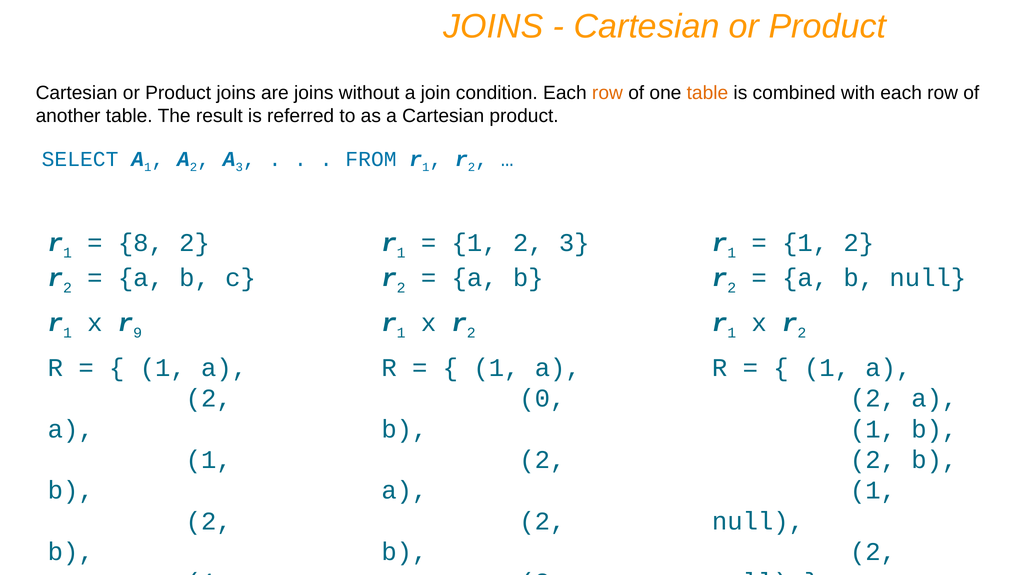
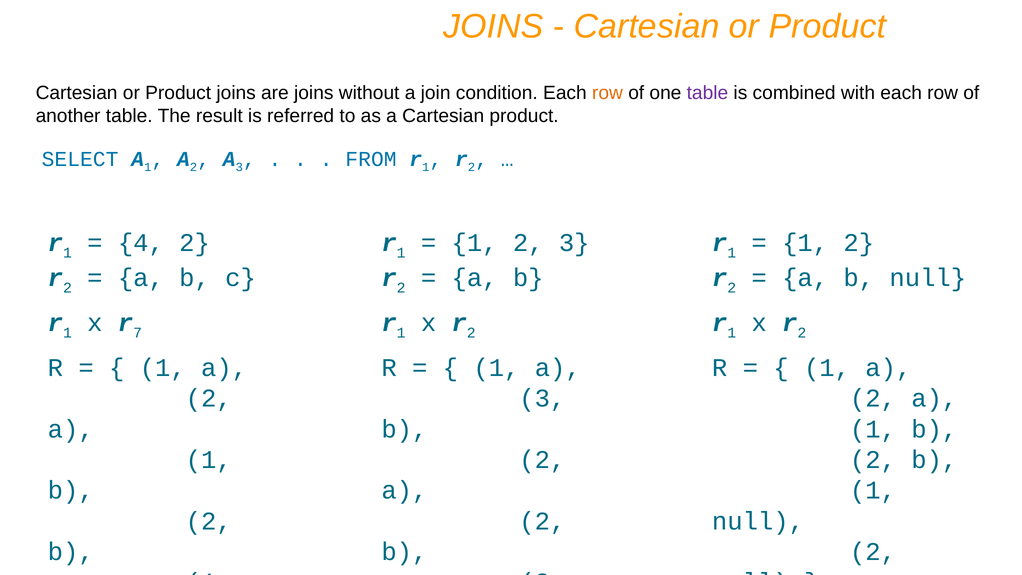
table colour: orange -> purple (707, 93)
8: 8 -> 4 (141, 243)
9: 9 -> 7 (138, 333)
0: 0 -> 3 (542, 398)
